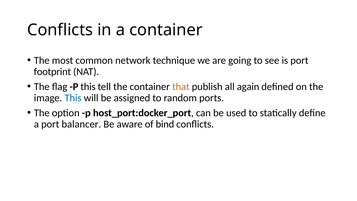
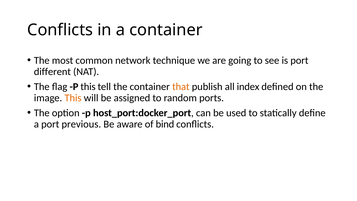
footprint: footprint -> different (52, 72)
again: again -> index (248, 87)
This colour: blue -> orange (73, 98)
balancer: balancer -> previous (81, 124)
